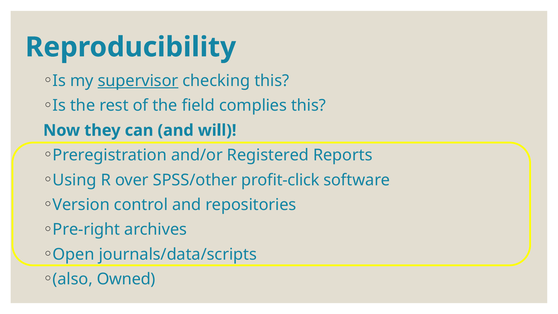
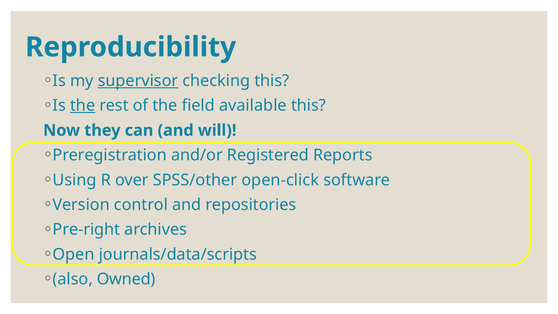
the underline: none -> present (83, 106)
complies: complies -> available (253, 106)
profit-click: profit-click -> open-click (280, 180)
